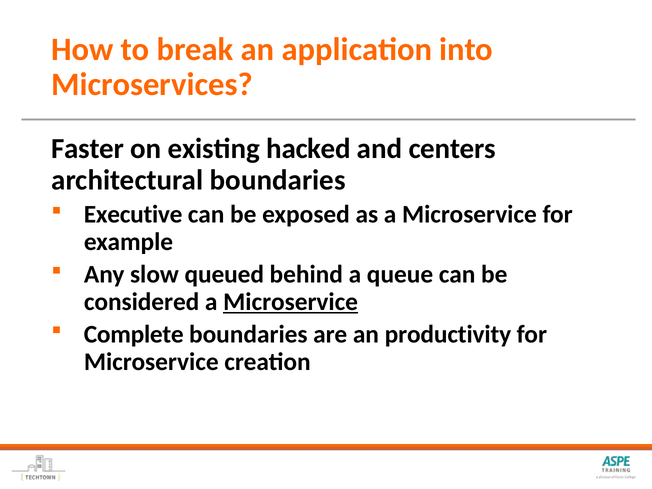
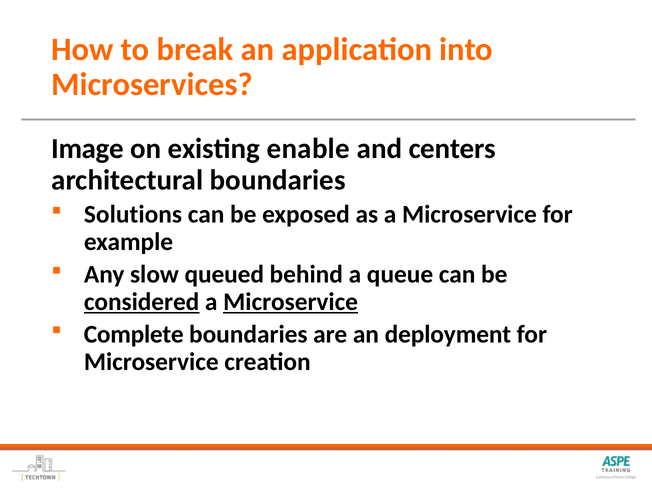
Faster: Faster -> Image (88, 149)
hacked: hacked -> enable (308, 149)
Executive: Executive -> Solutions (133, 215)
considered underline: none -> present (142, 302)
productivity: productivity -> deployment (448, 334)
